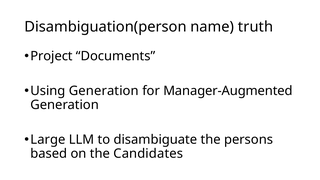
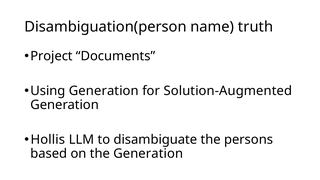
Manager-Augmented: Manager-Augmented -> Solution-Augmented (228, 91)
Large: Large -> Hollis (48, 140)
the Candidates: Candidates -> Generation (148, 154)
